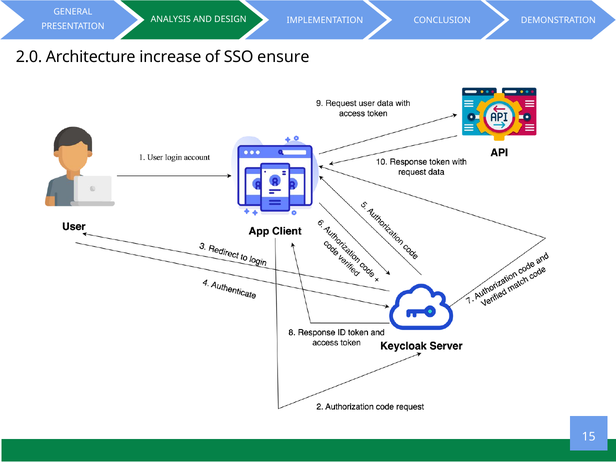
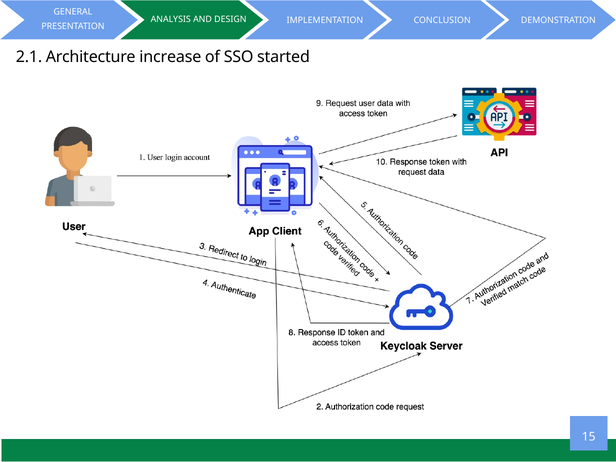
2.0: 2.0 -> 2.1 (29, 57)
ensure: ensure -> started (283, 57)
